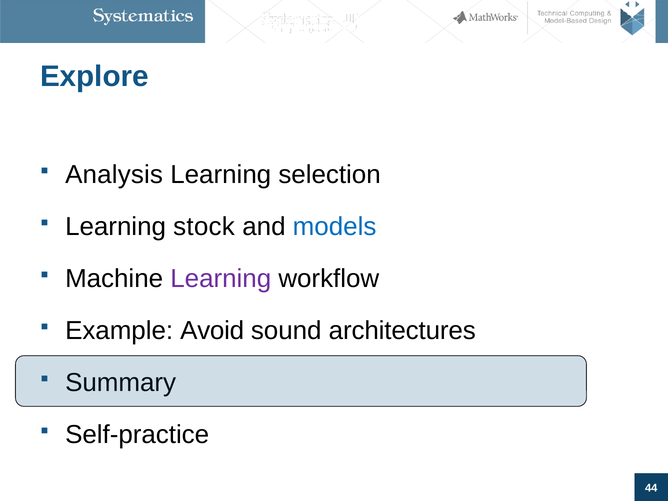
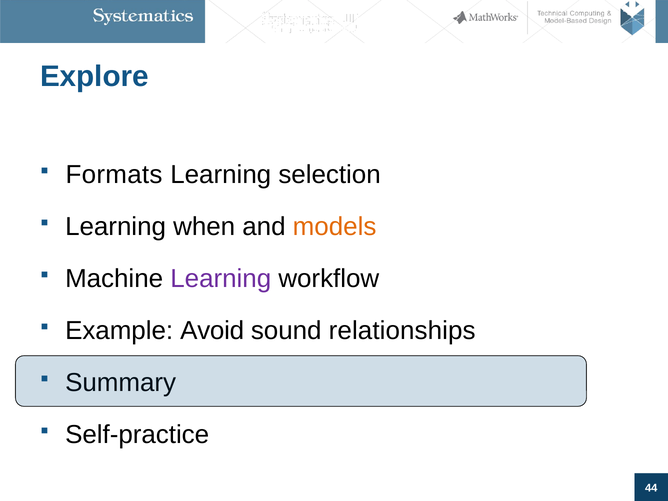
Analysis: Analysis -> Formats (114, 175)
stock: stock -> when (204, 227)
models colour: blue -> orange (335, 227)
architectures: architectures -> relationships (402, 331)
